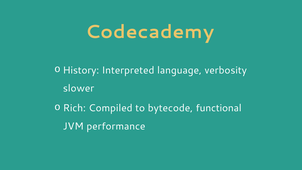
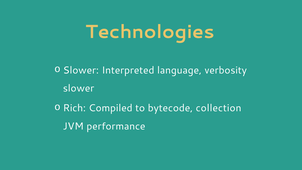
Codecademy: Codecademy -> Technologies (150, 32)
History: History -> Slower (81, 70)
functional: functional -> collection (219, 108)
